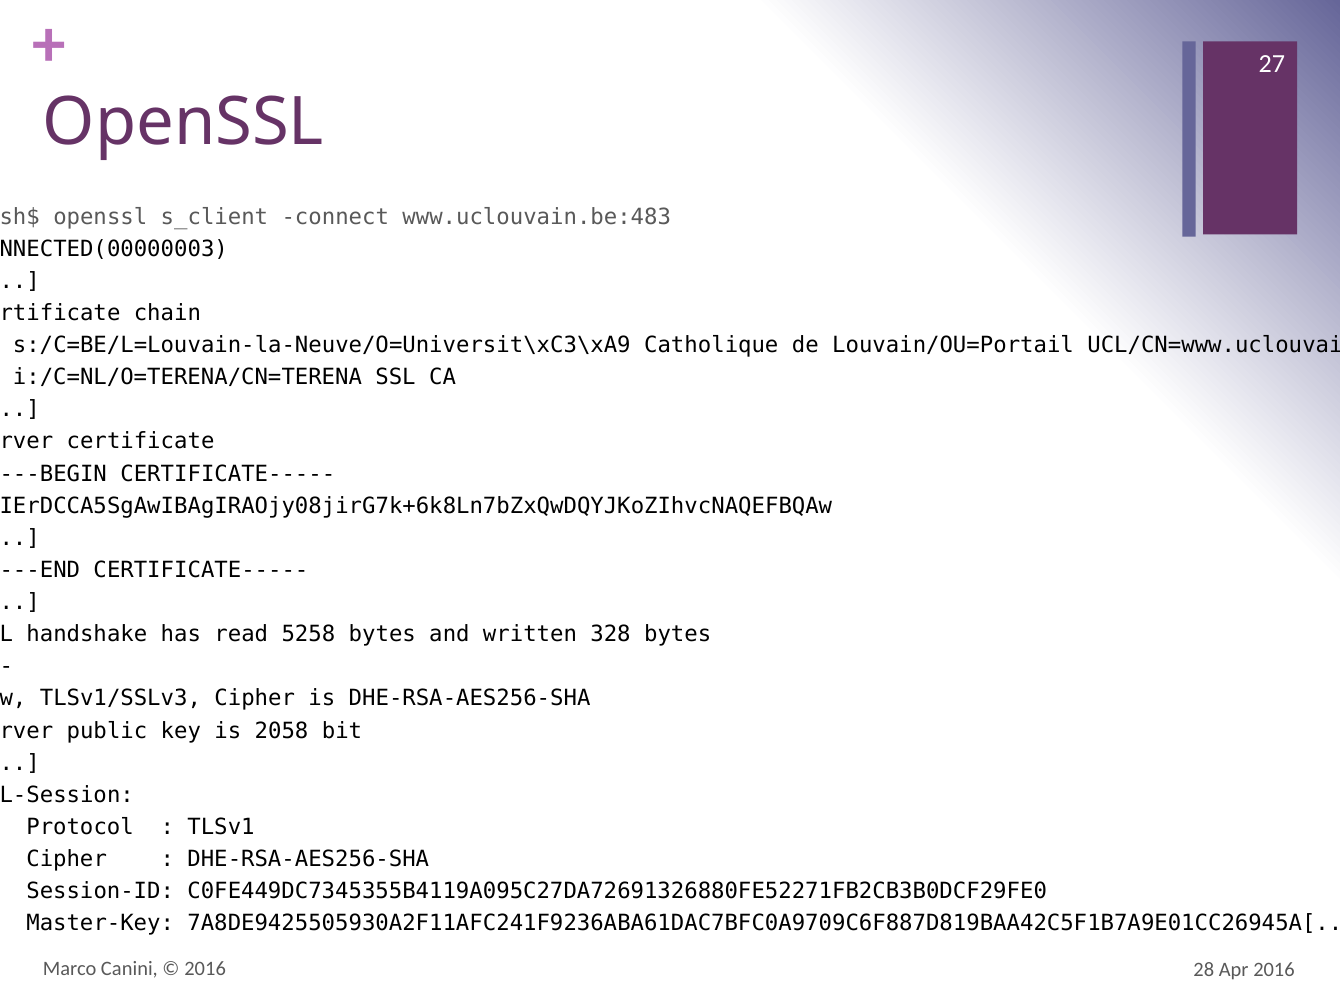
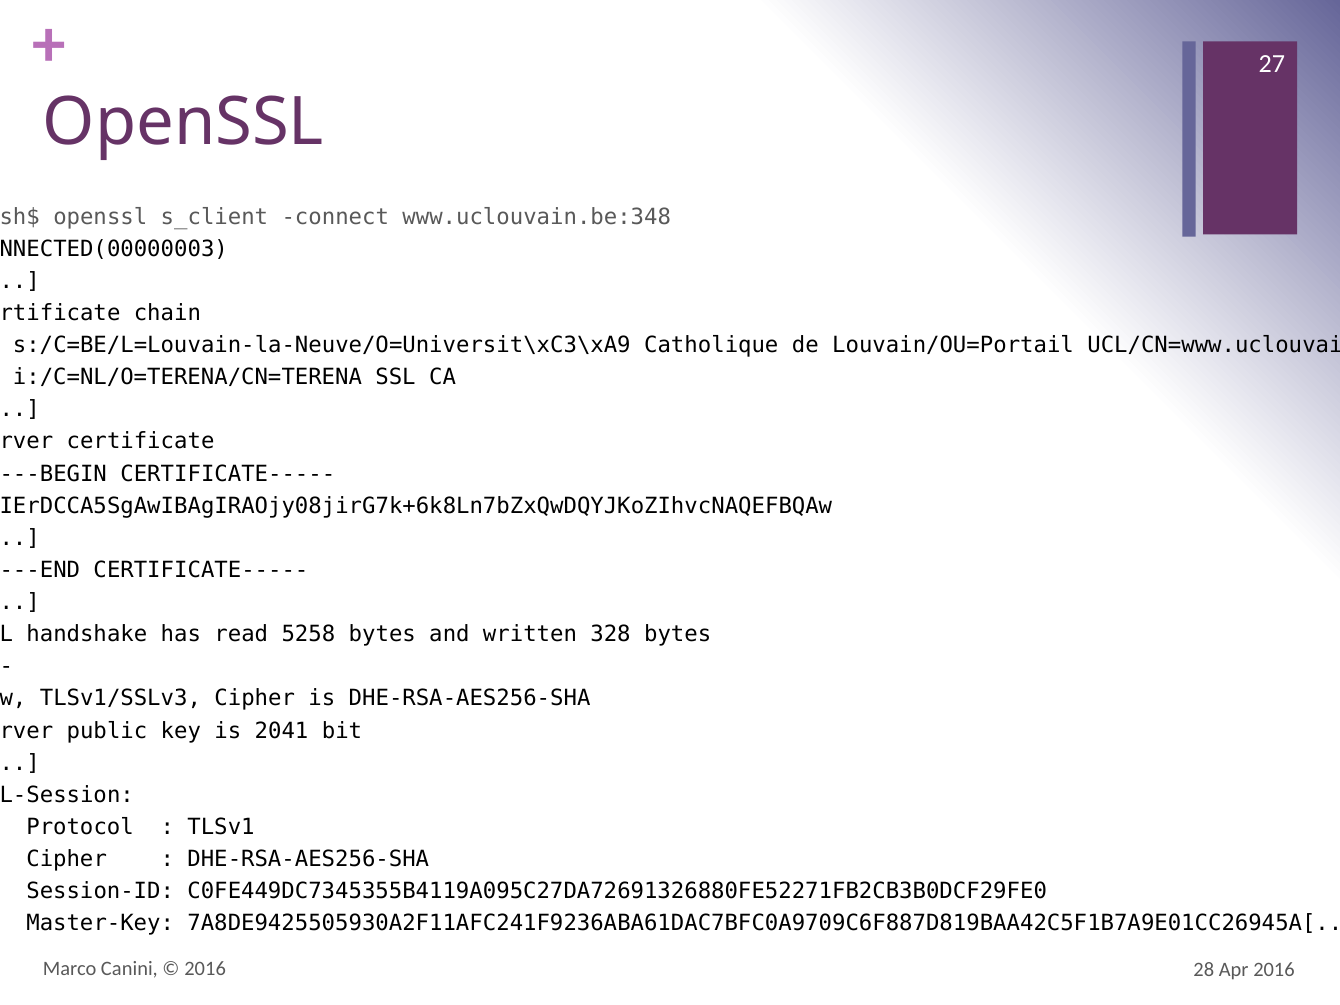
www.uclouvain.be:483: www.uclouvain.be:483 -> www.uclouvain.be:348 (537, 217)
2058: 2058 -> 2041 (282, 731)
